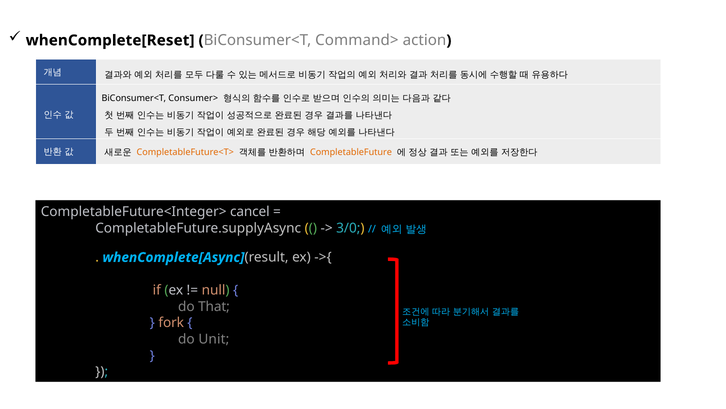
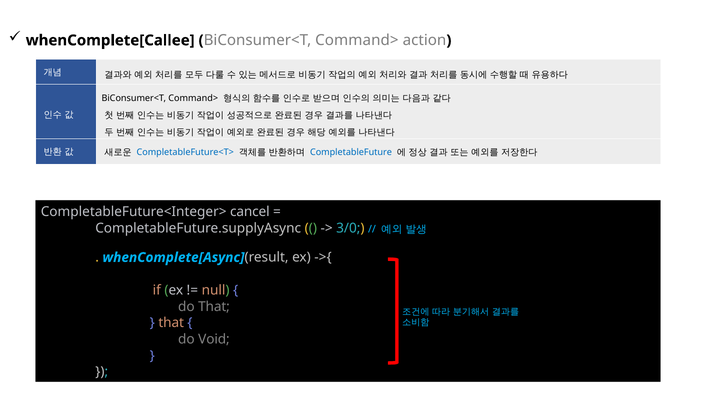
whenComplete[Reset: whenComplete[Reset -> whenComplete[Callee (110, 40)
Consumer>: Consumer> -> Command> (193, 98)
CompletableFuture<T> colour: orange -> blue (185, 152)
CompletableFuture colour: orange -> blue (351, 152)
fork: fork -> that (171, 322)
Unit: Unit -> Void (214, 339)
